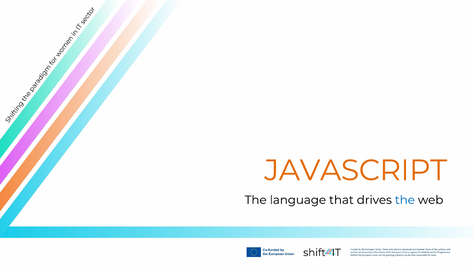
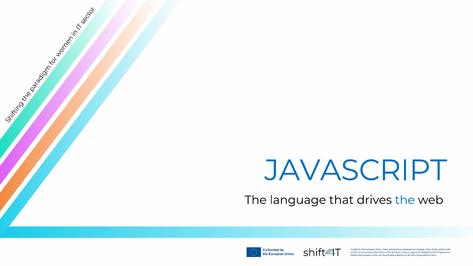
JAVASCRIPT colour: orange -> blue (356, 170)
